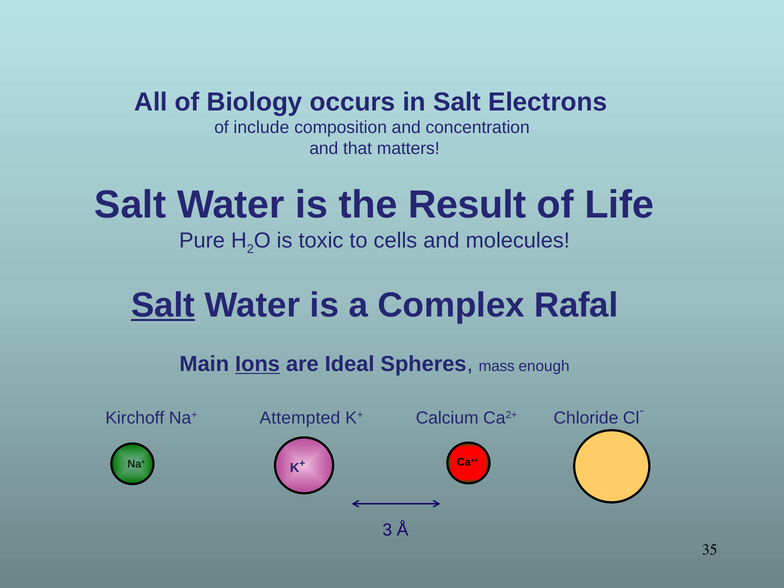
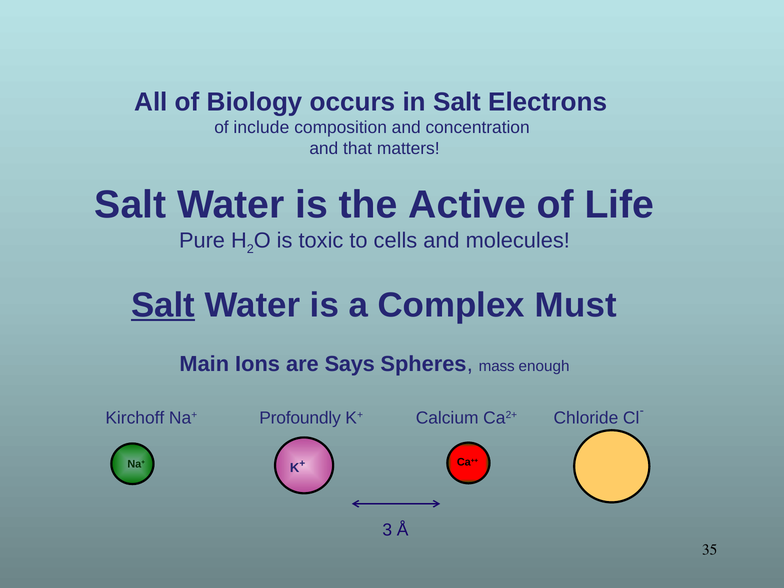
Result: Result -> Active (467, 205)
Rafal: Rafal -> Must (576, 305)
Ions underline: present -> none (258, 364)
Ideal: Ideal -> Says (350, 364)
Attempted: Attempted -> Profoundly (300, 418)
